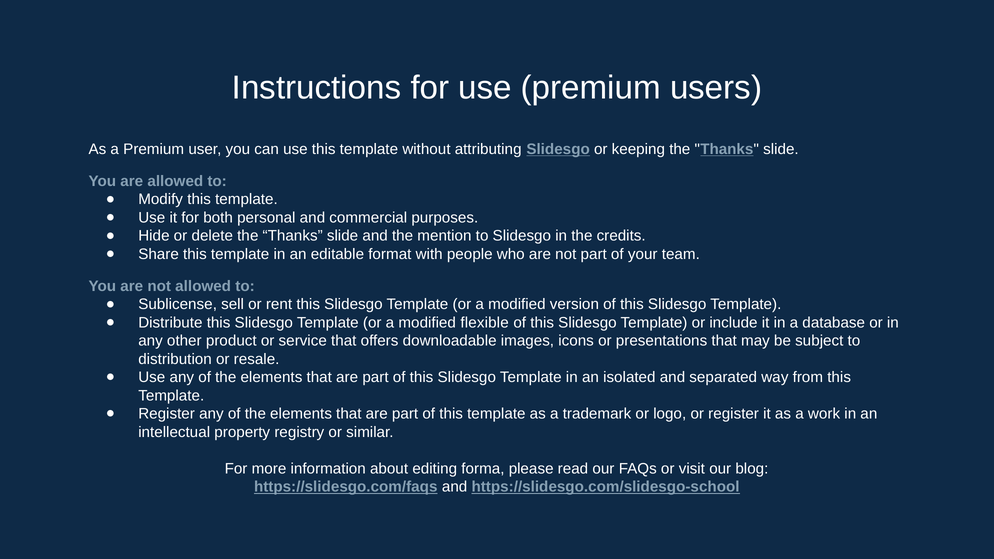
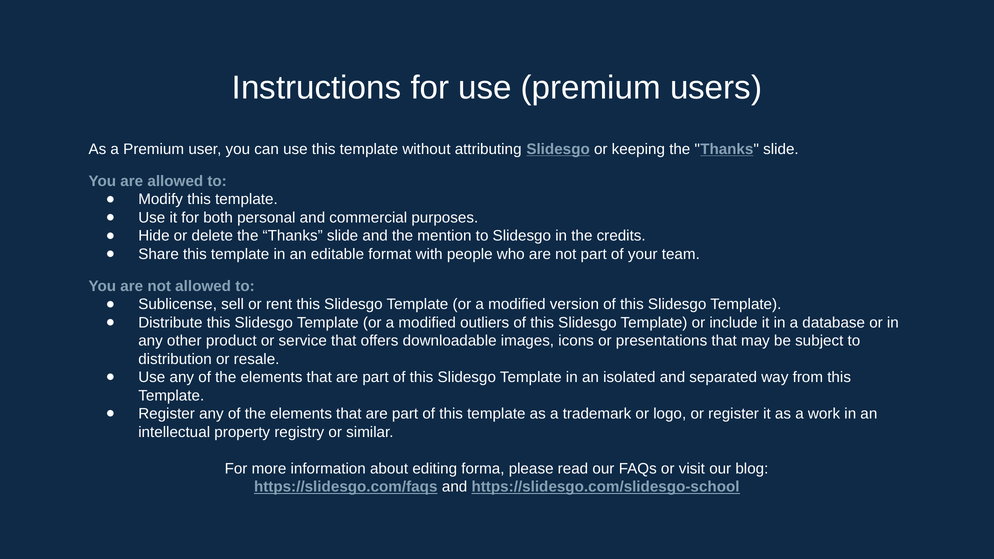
flexible: flexible -> outliers (485, 323)
